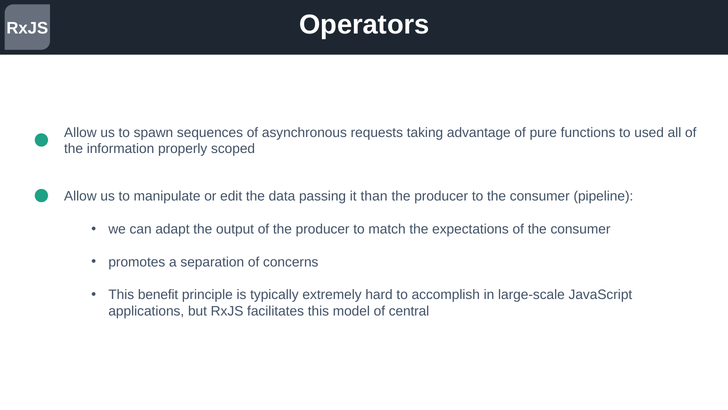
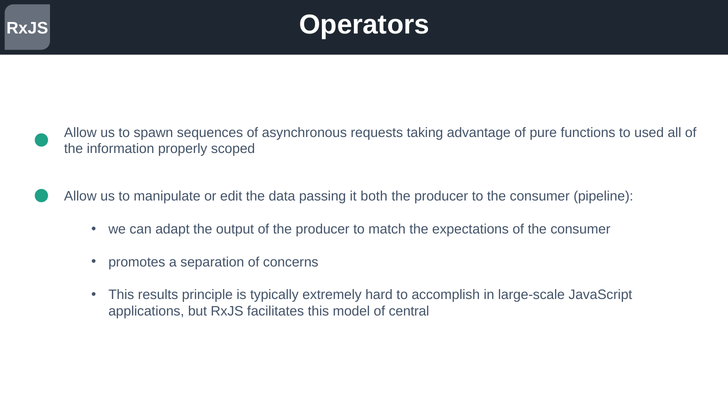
than: than -> both (374, 196)
benefit: benefit -> results (158, 295)
